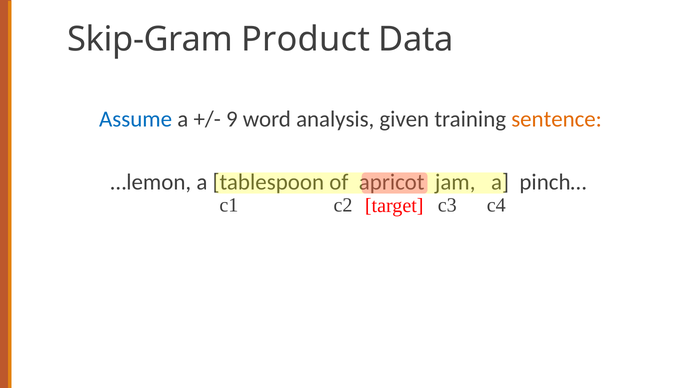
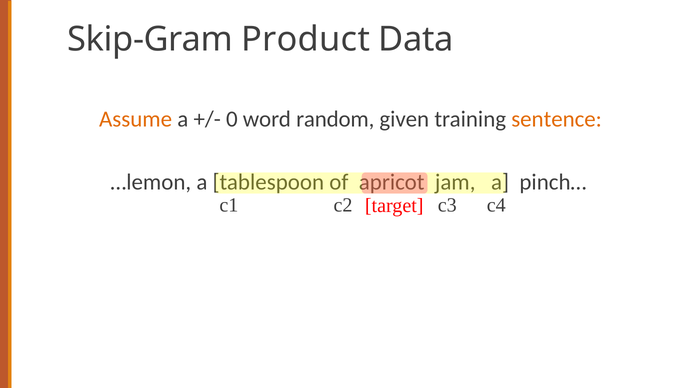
Assume colour: blue -> orange (136, 119)
9: 9 -> 0 (232, 119)
analysis: analysis -> random (335, 119)
